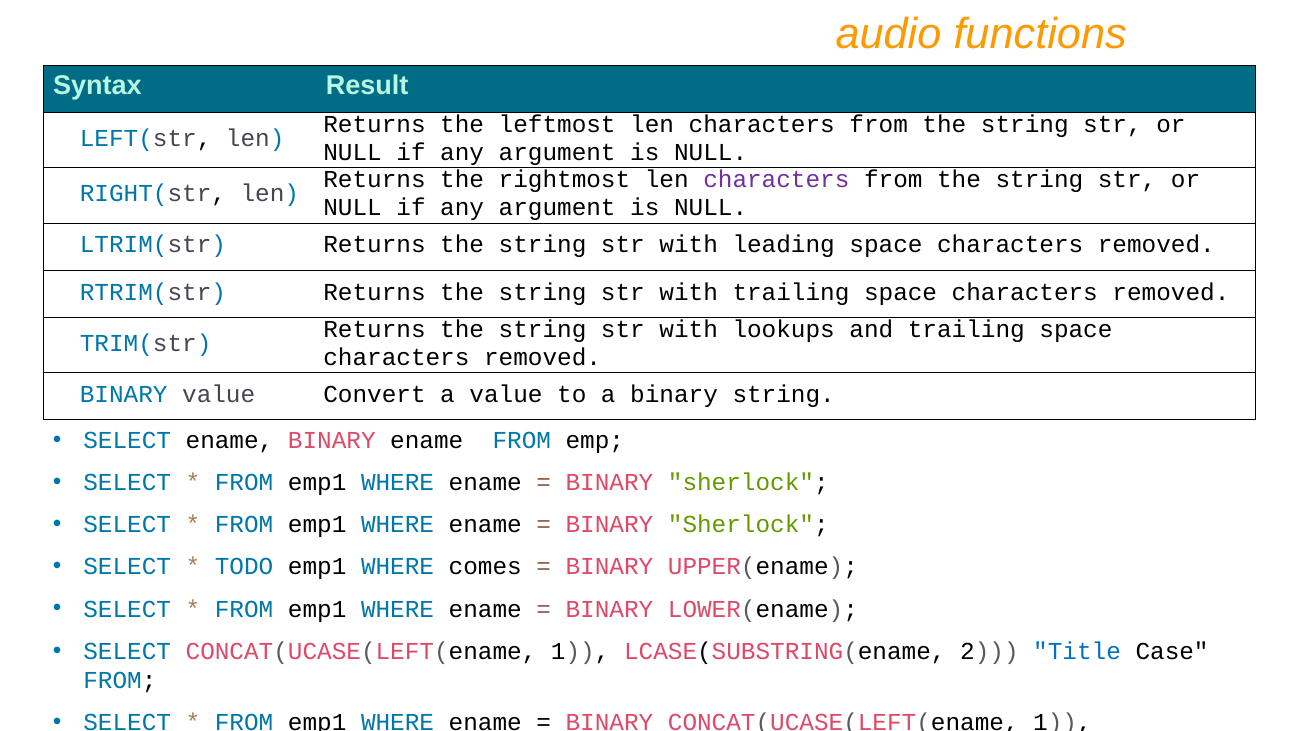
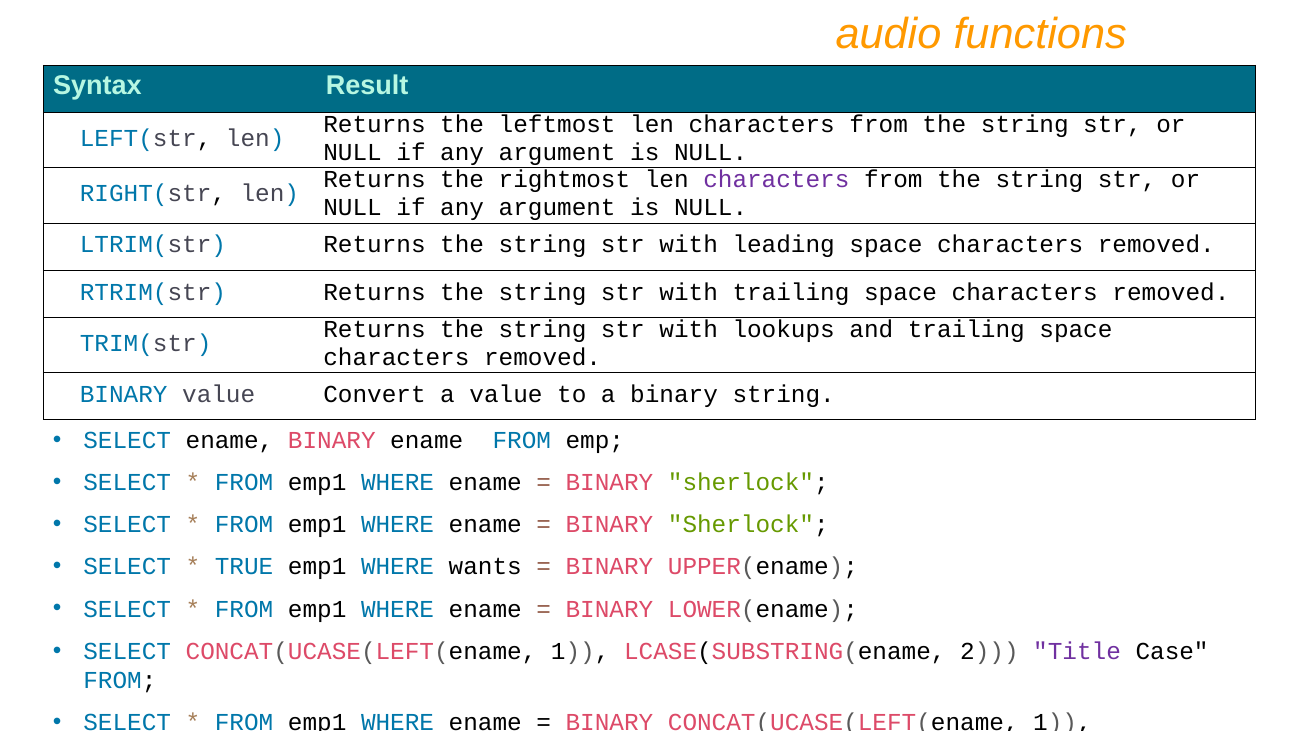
TODO: TODO -> TRUE (244, 567)
comes: comes -> wants (485, 567)
Title colour: blue -> purple (1077, 651)
